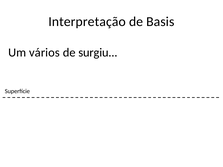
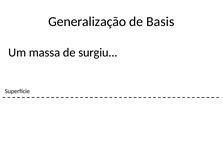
Interpretação: Interpretação -> Generalização (87, 22)
vários: vários -> massa (45, 53)
